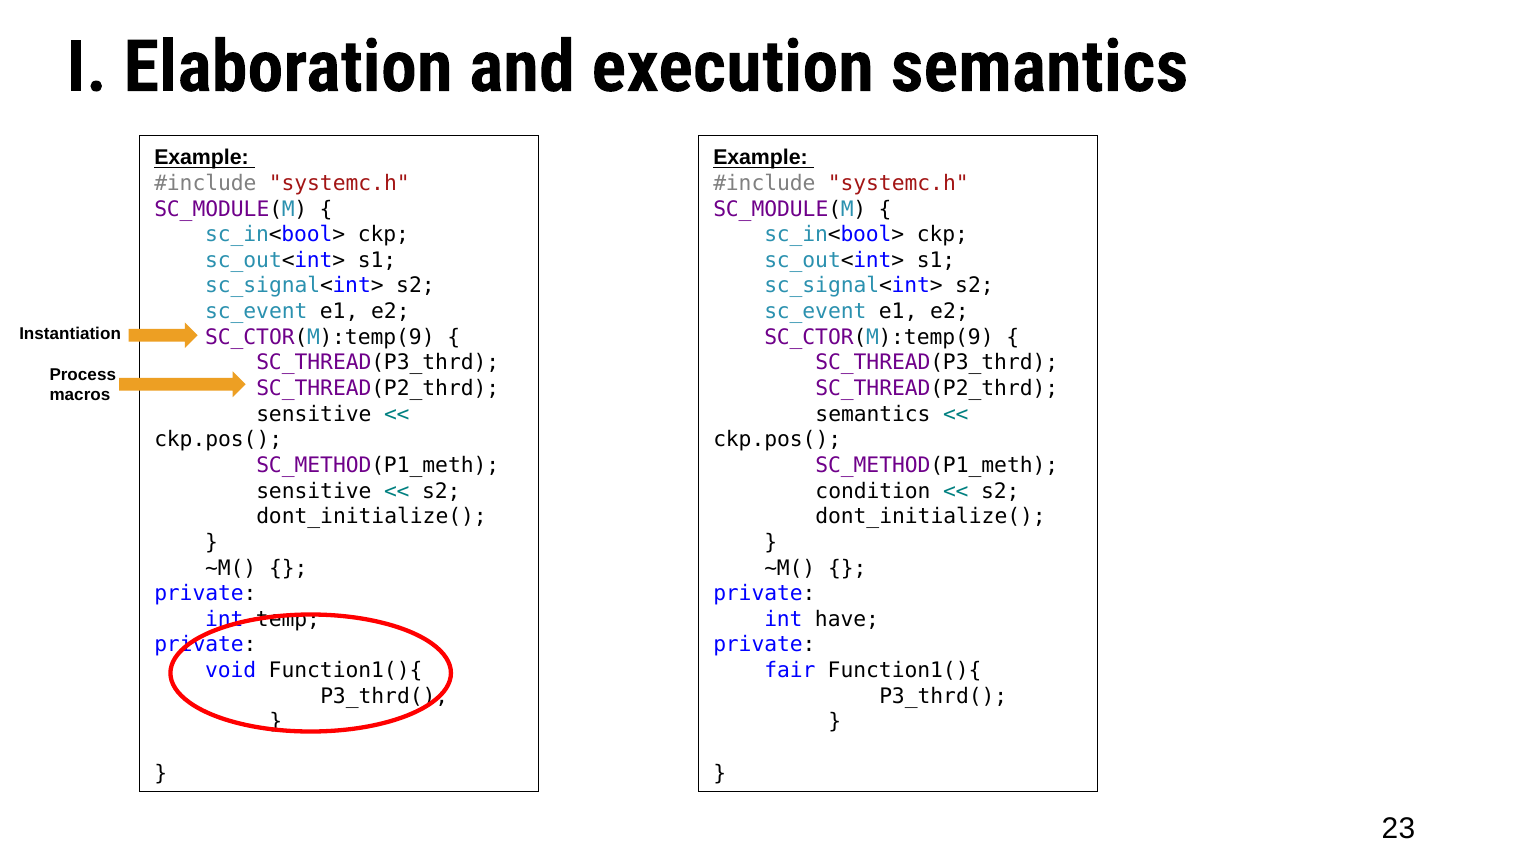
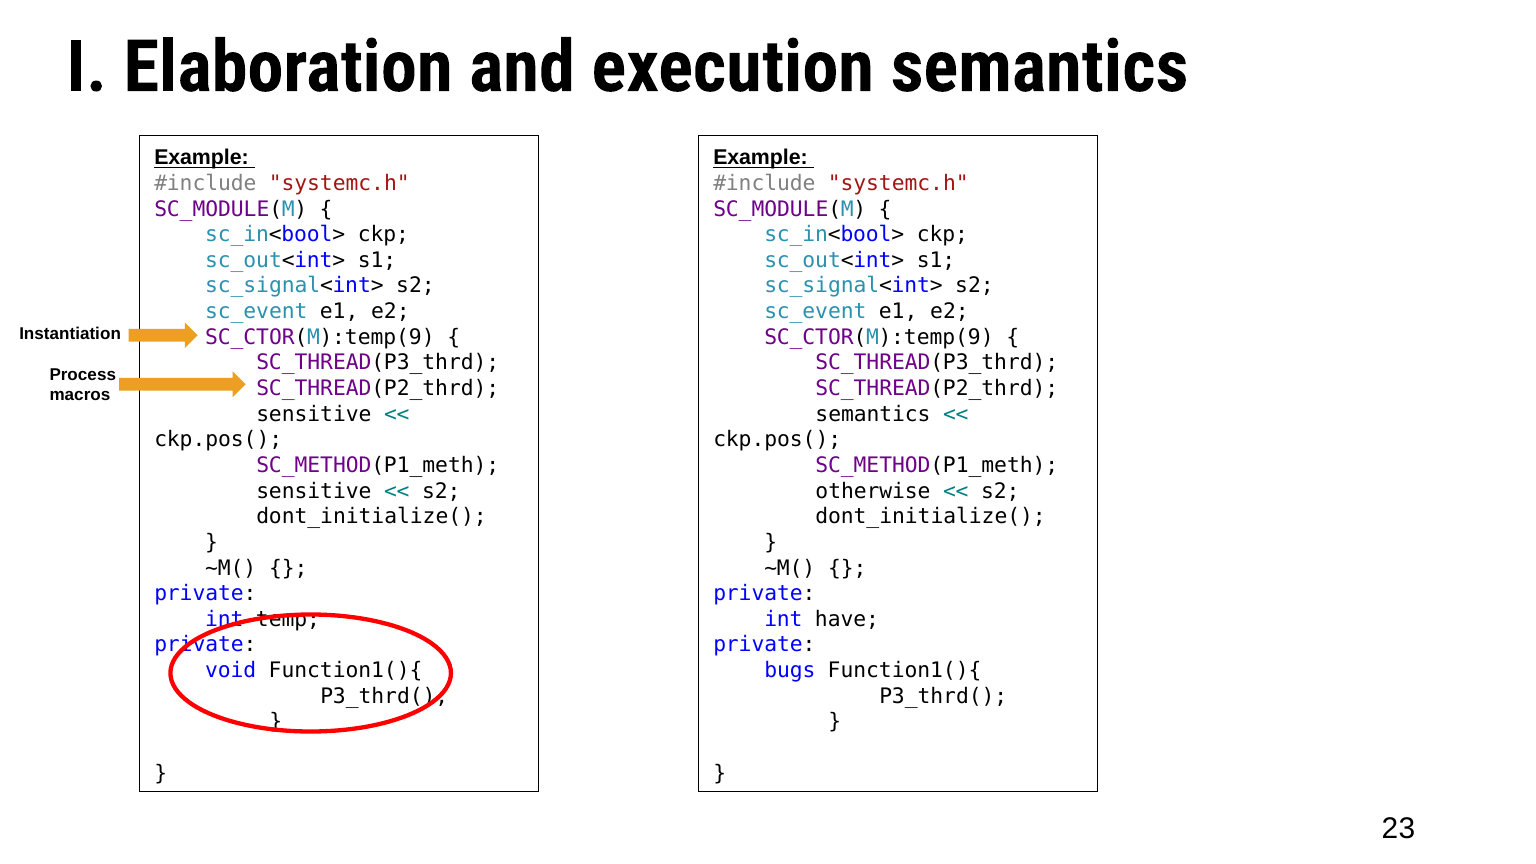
condition: condition -> otherwise (873, 491)
fair: fair -> bugs (790, 671)
